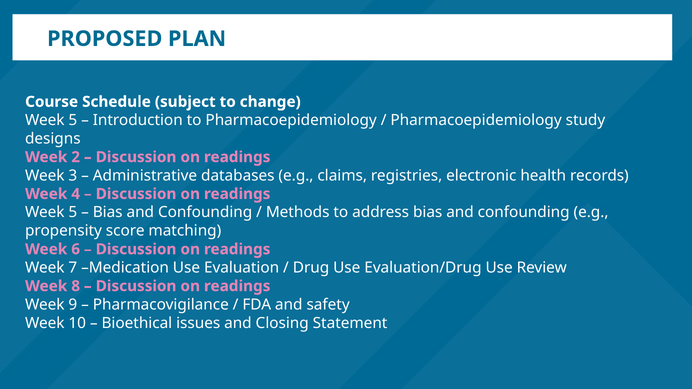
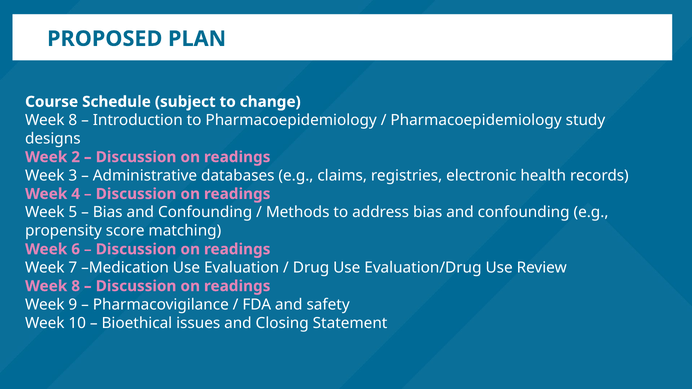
5: 5 -> 8 (73, 120)
